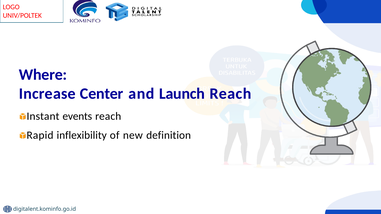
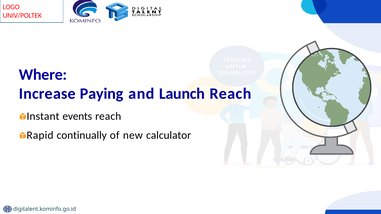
Center: Center -> Paying (102, 94)
inflexibility: inflexibility -> continually (82, 135)
definition: definition -> calculator (169, 135)
